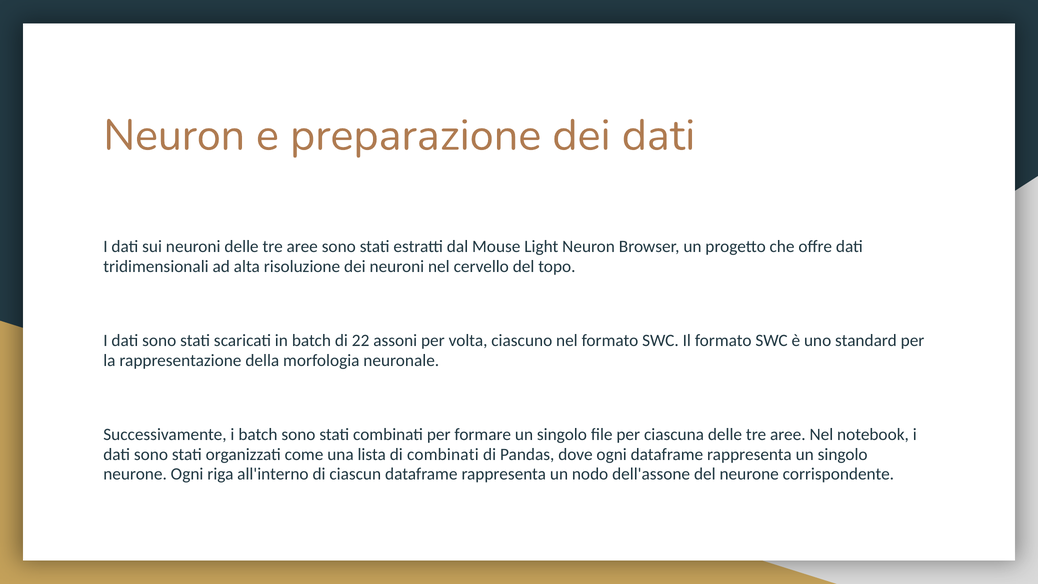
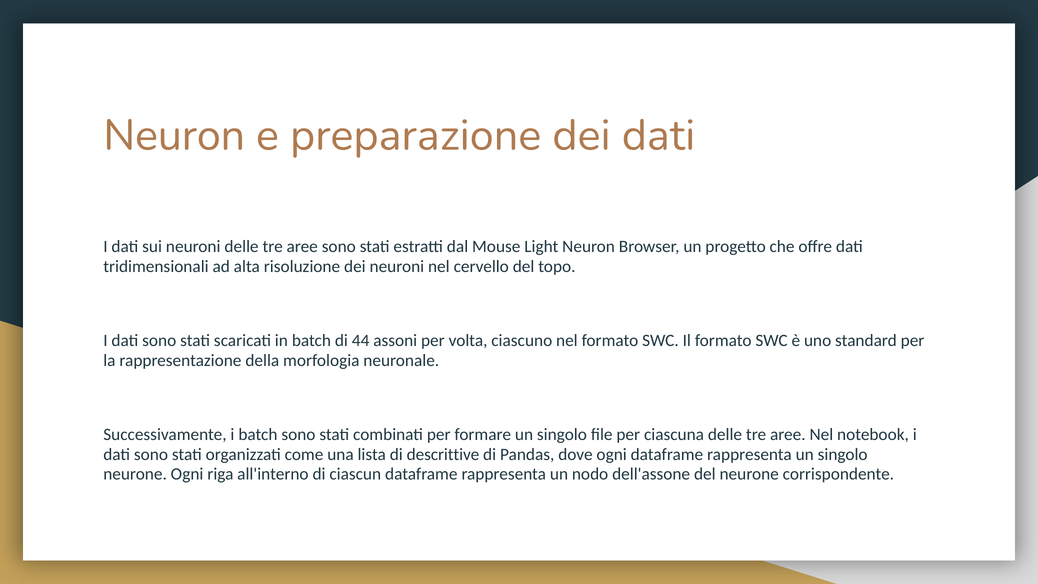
22: 22 -> 44 (361, 341)
di combinati: combinati -> descrittive (443, 454)
